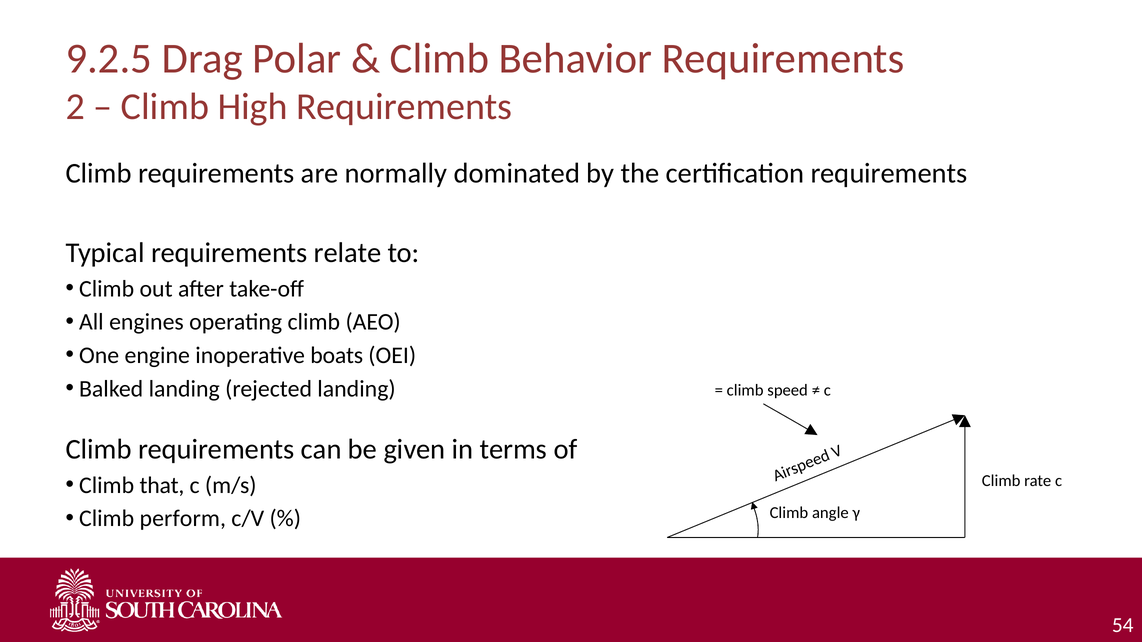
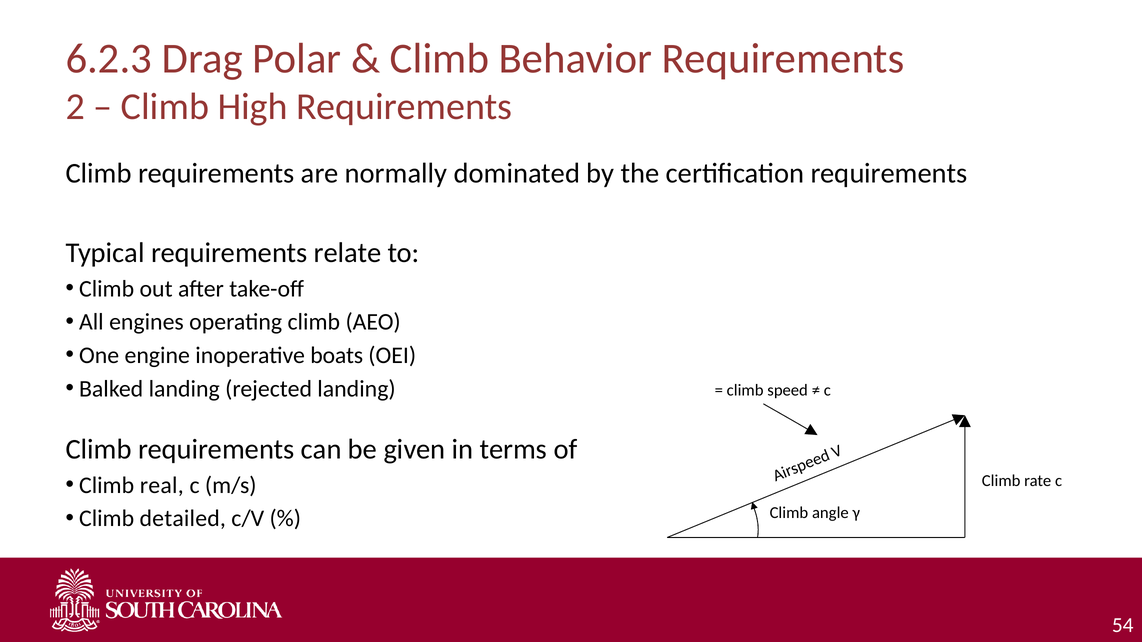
9.2.5: 9.2.5 -> 6.2.3 (109, 59)
that: that -> real (162, 486)
perform: perform -> detailed (183, 519)
